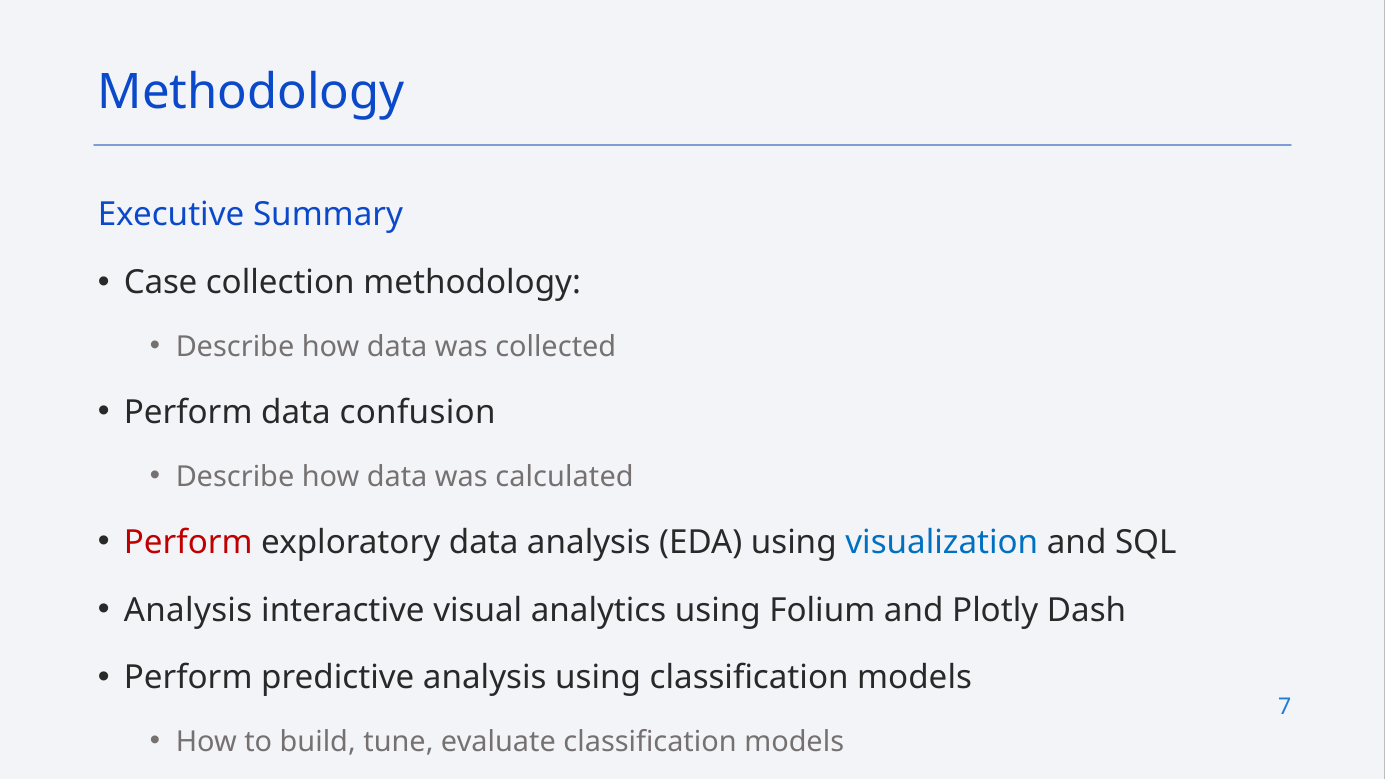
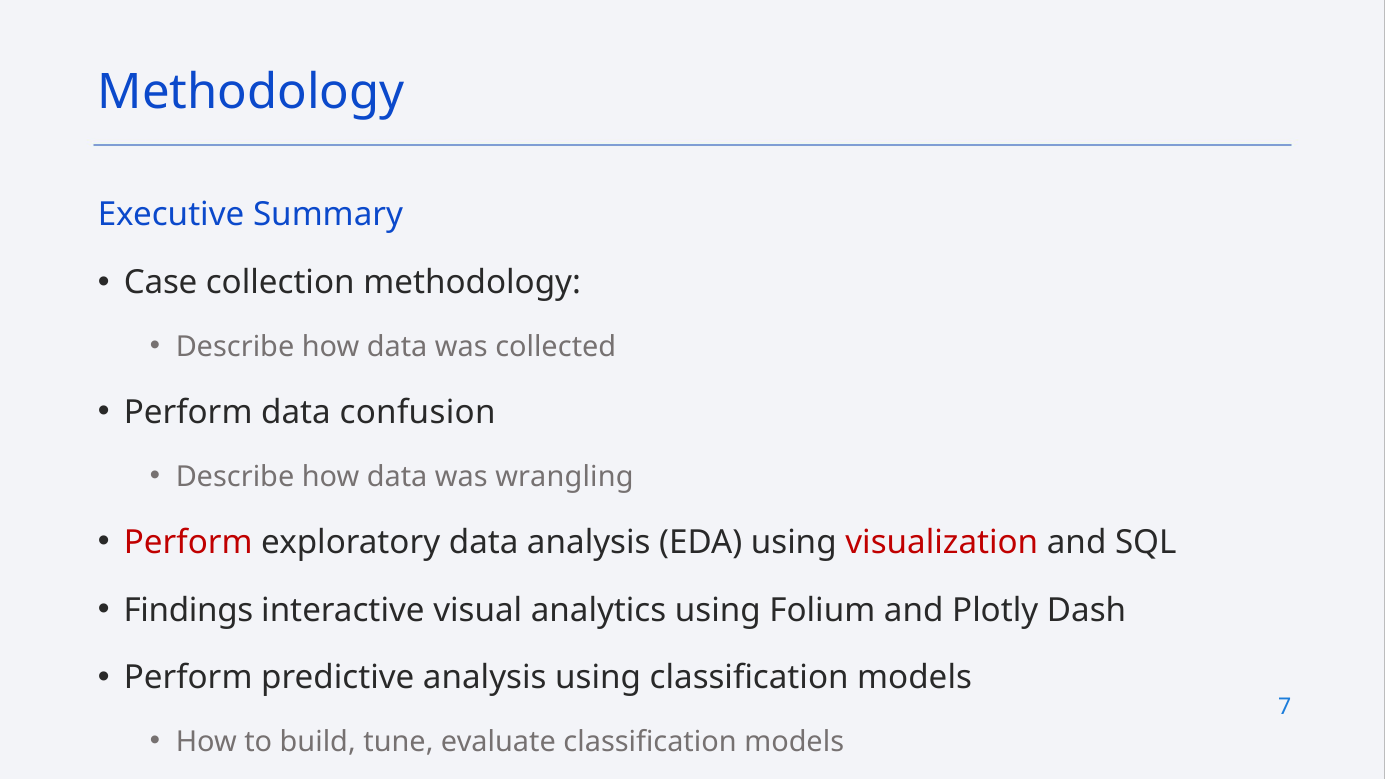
calculated: calculated -> wrangling (564, 477)
visualization colour: blue -> red (942, 542)
Analysis: Analysis -> Findings (188, 610)
